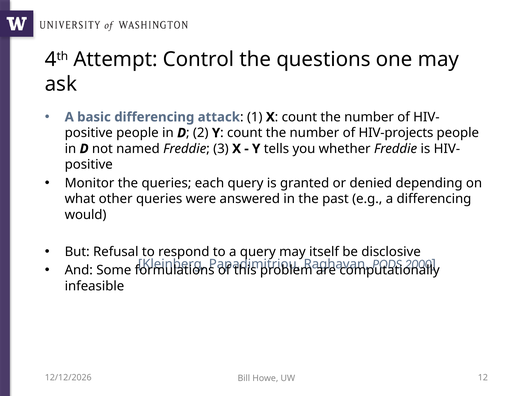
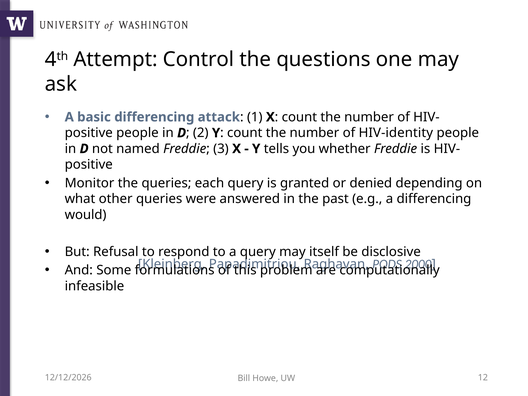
HIV-projects: HIV-projects -> HIV-identity (396, 133)
